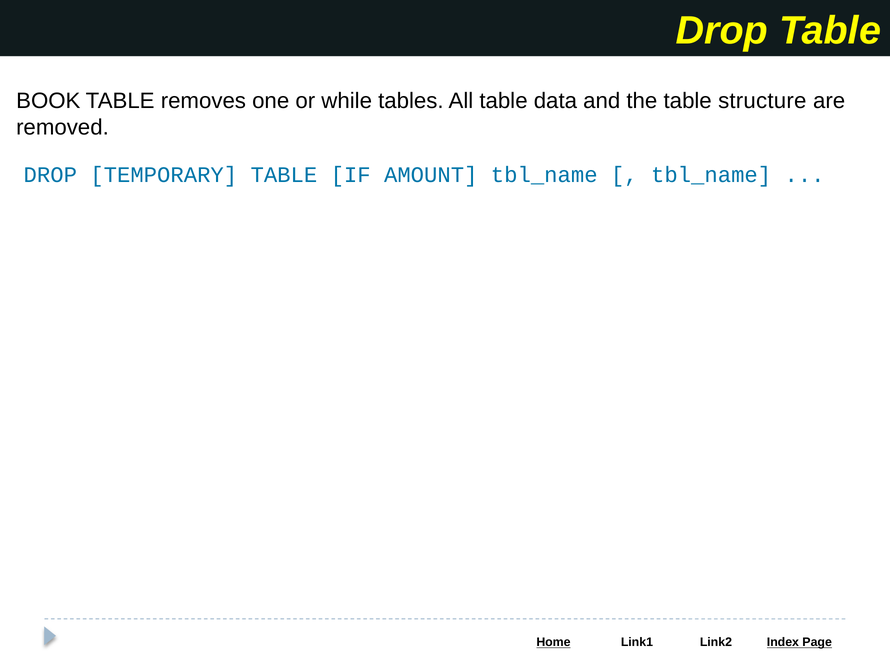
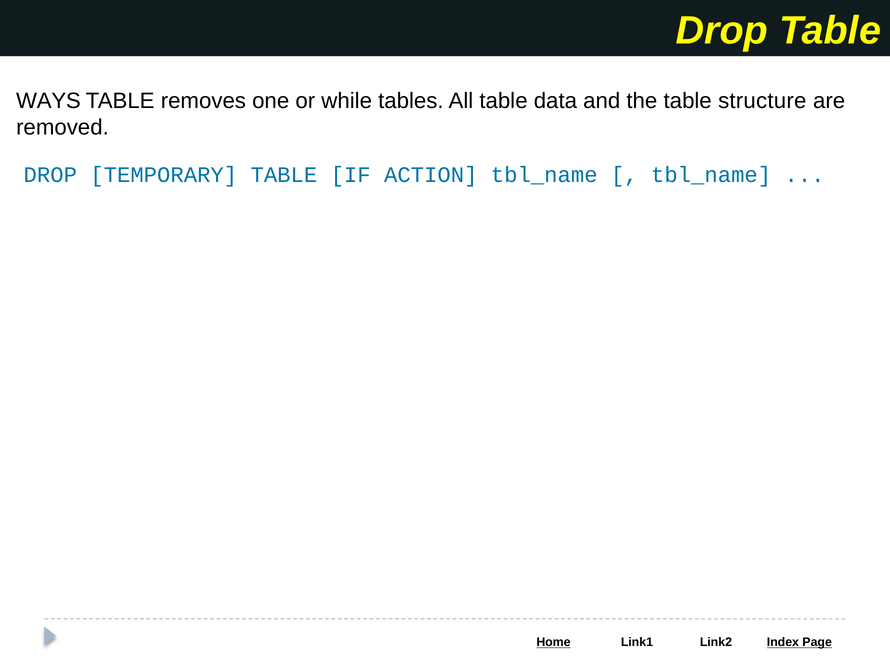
BOOK: BOOK -> WAYS (48, 101)
AMOUNT: AMOUNT -> ACTION (431, 175)
